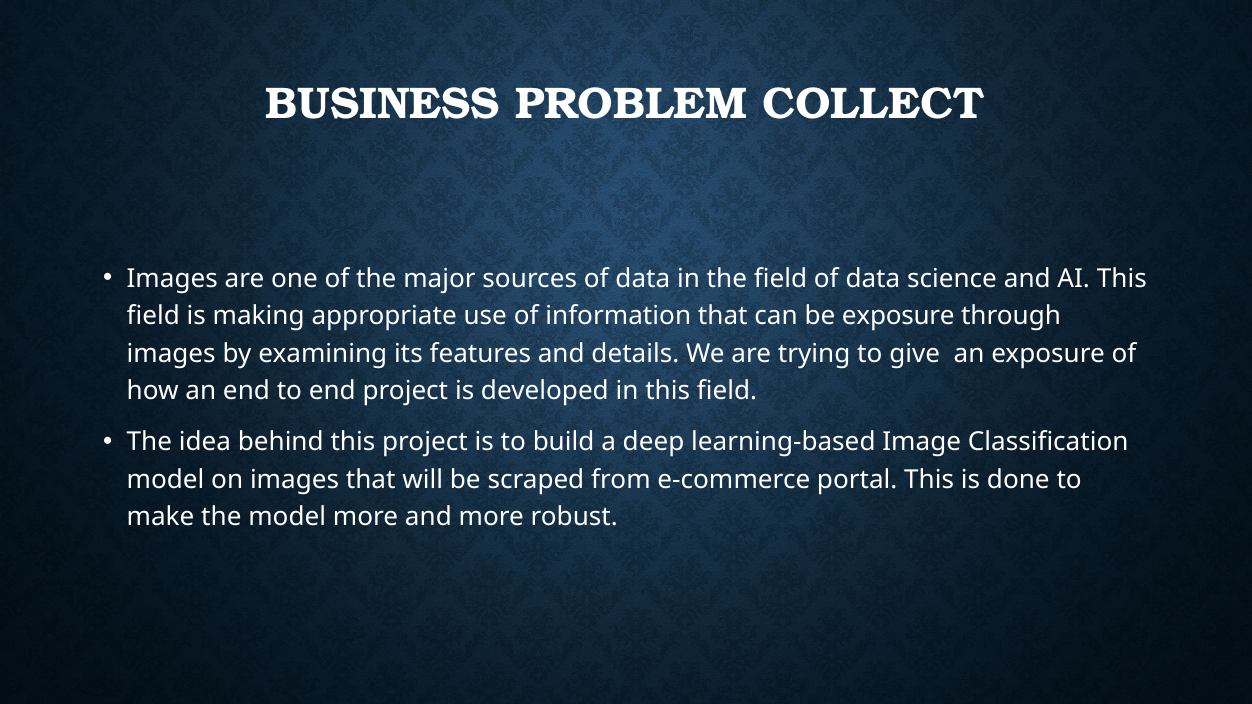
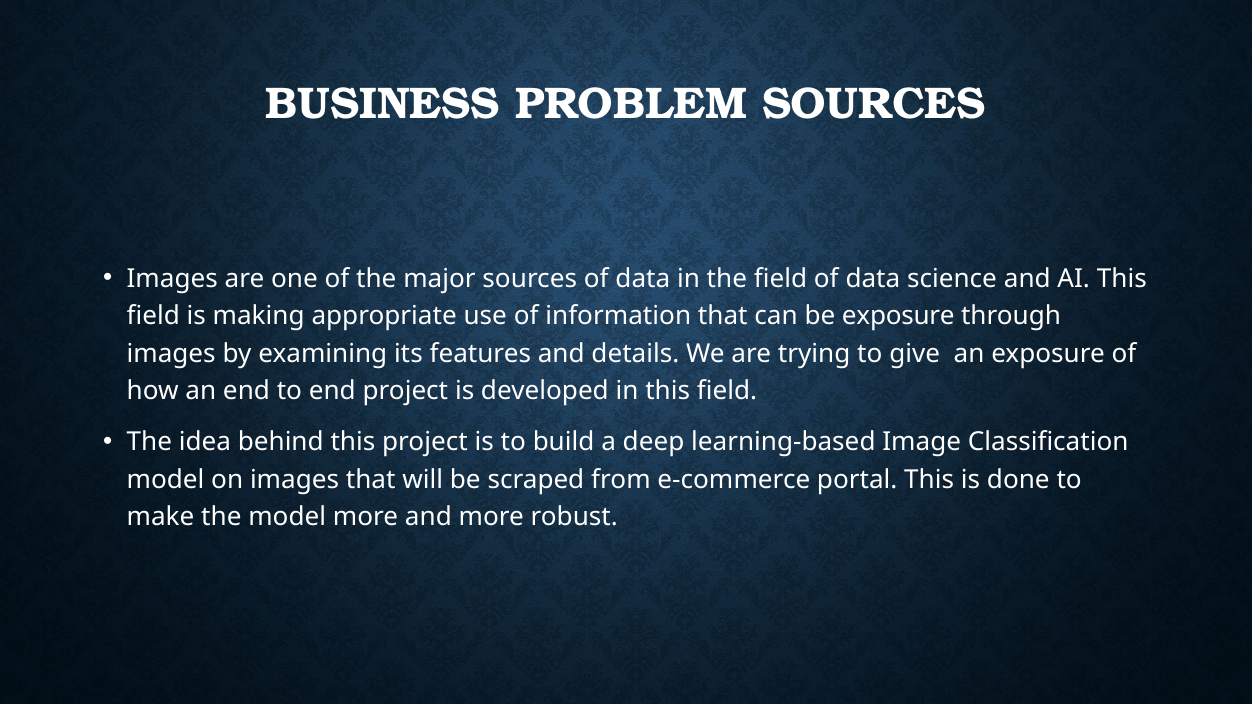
PROBLEM COLLECT: COLLECT -> SOURCES (874, 104)
